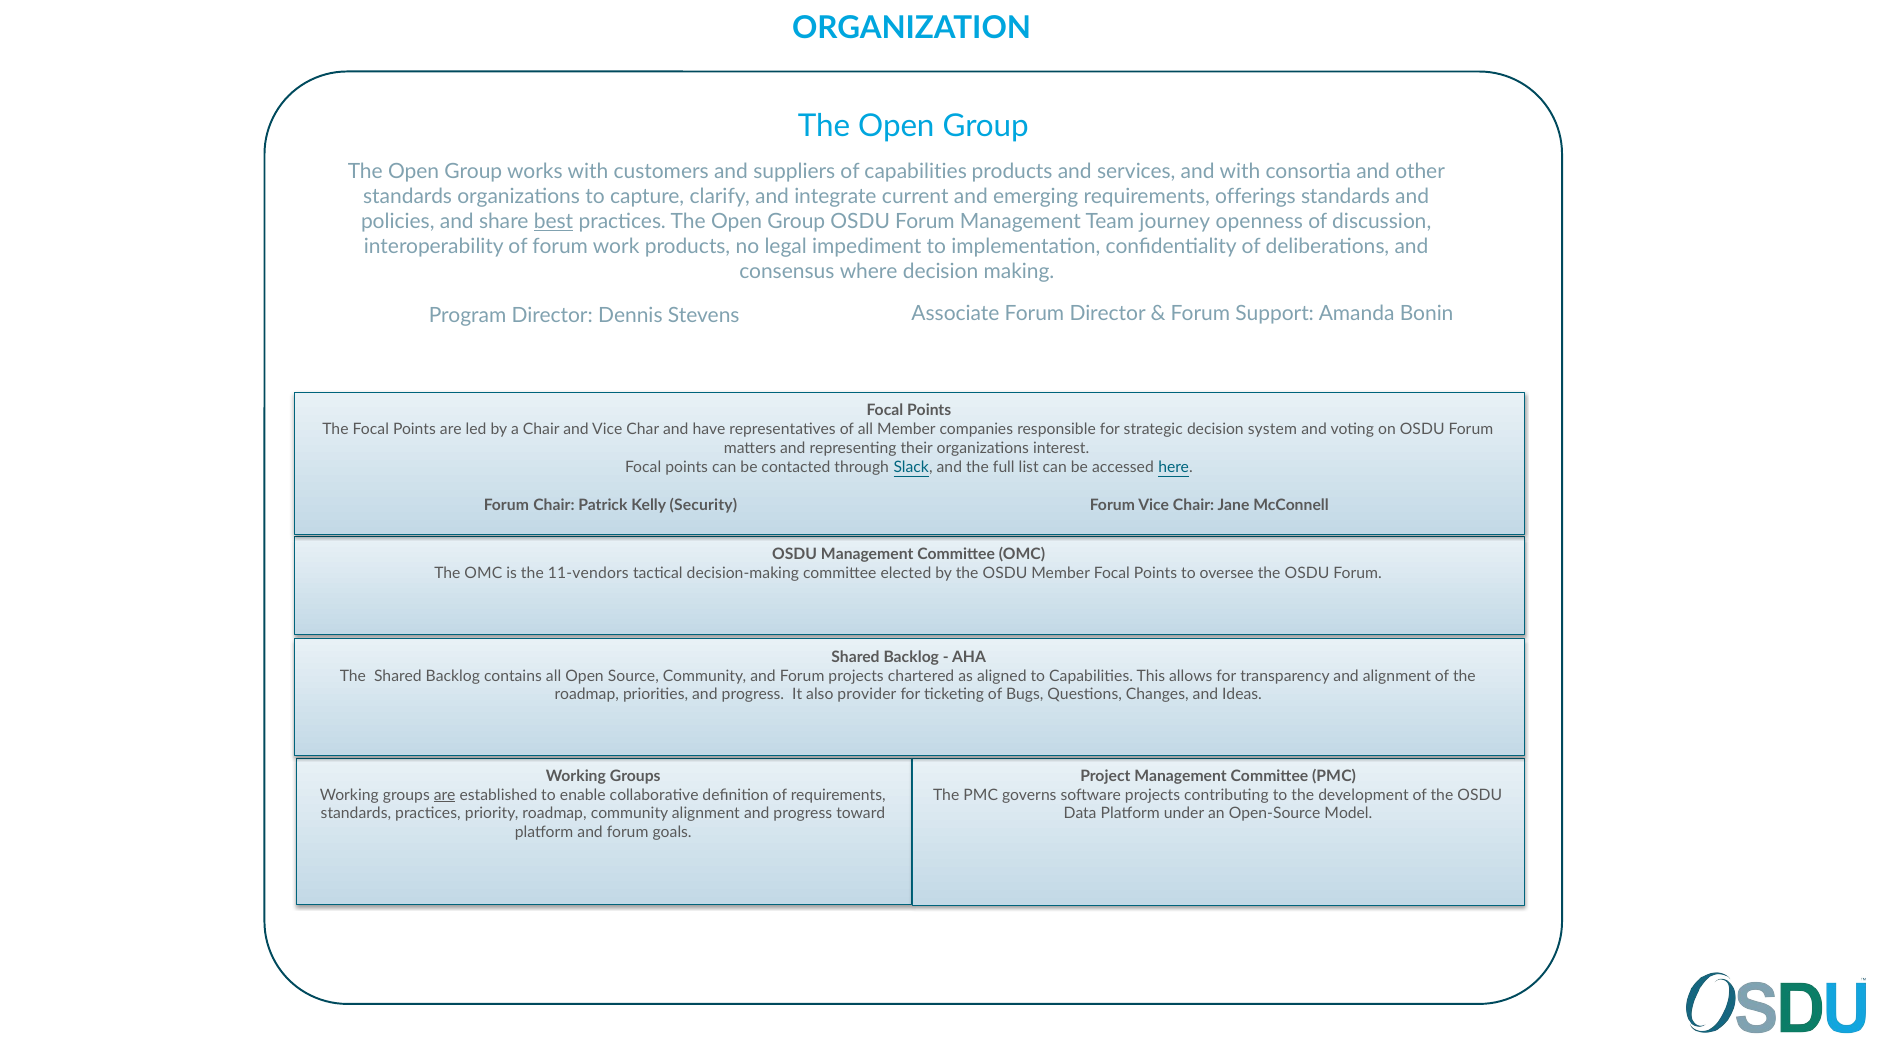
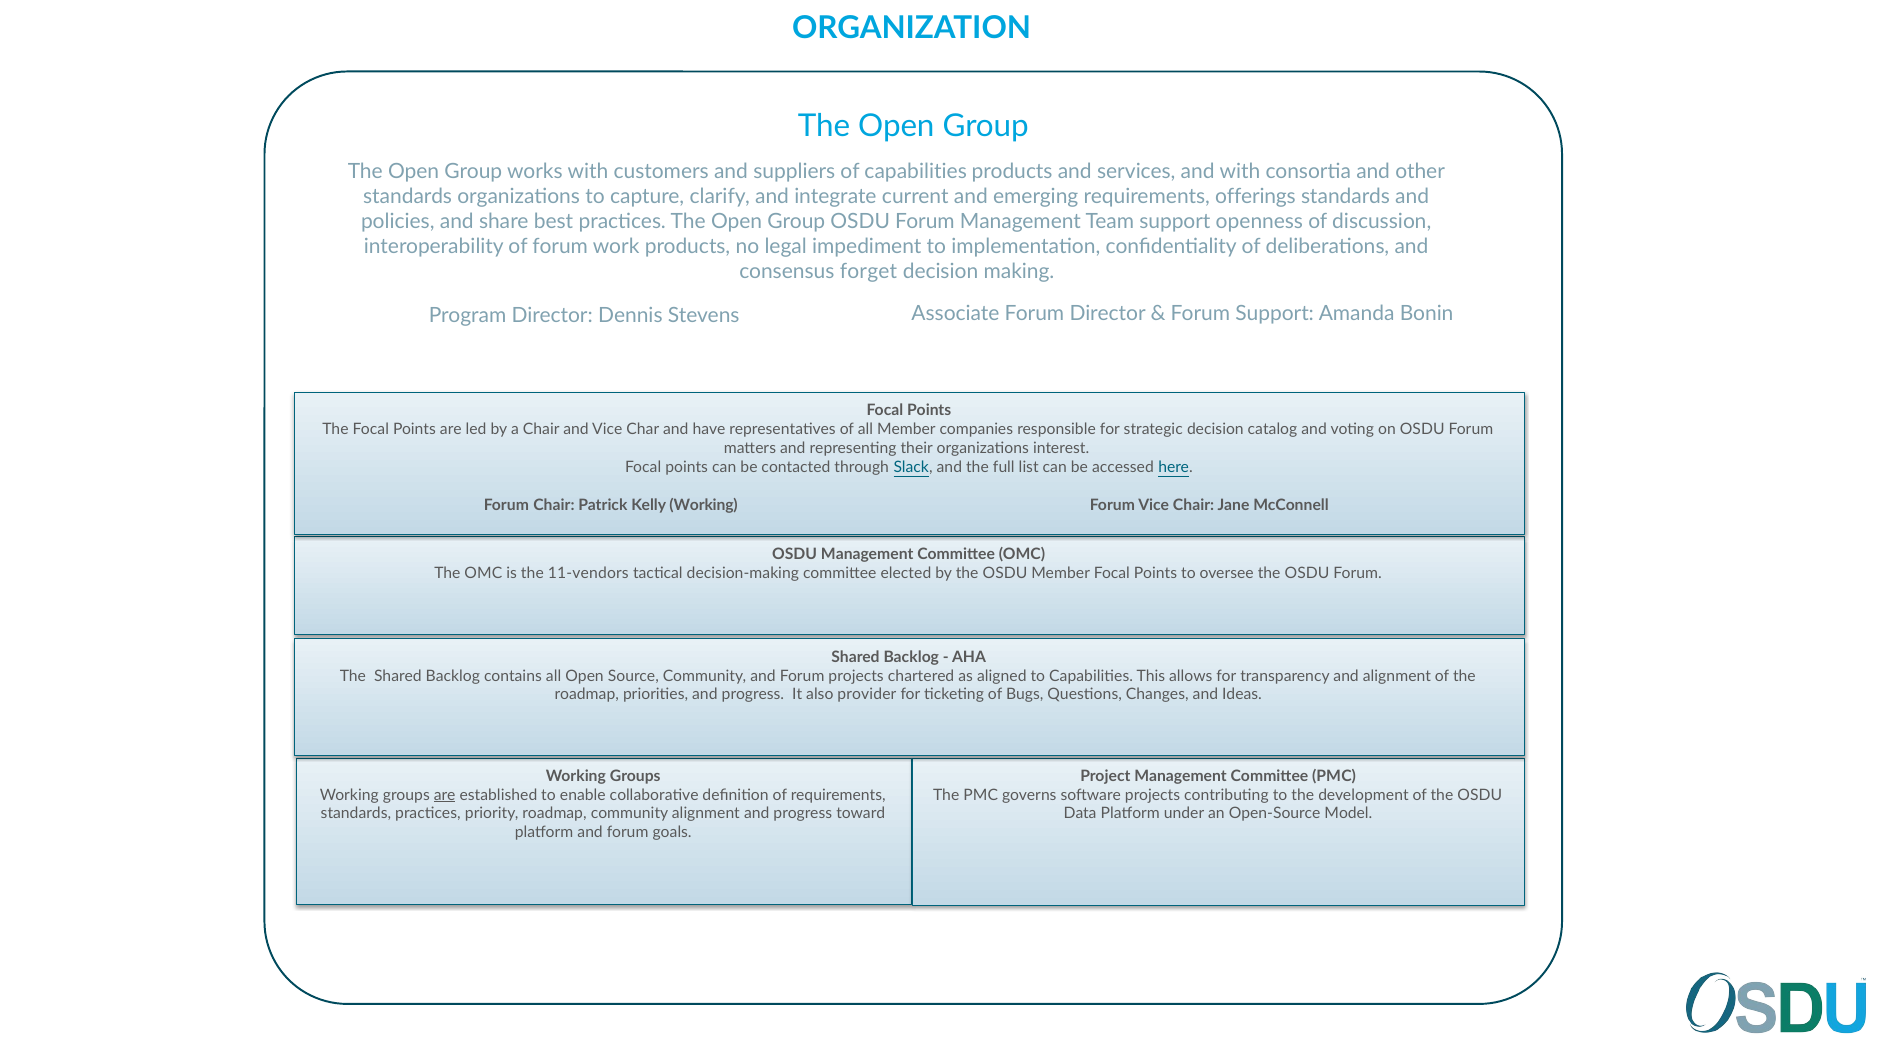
best underline: present -> none (553, 221)
Team journey: journey -> support (1175, 221)
where: where -> forget (868, 272)
system: system -> catalog (1273, 430)
Kelly Security: Security -> Working (704, 505)
